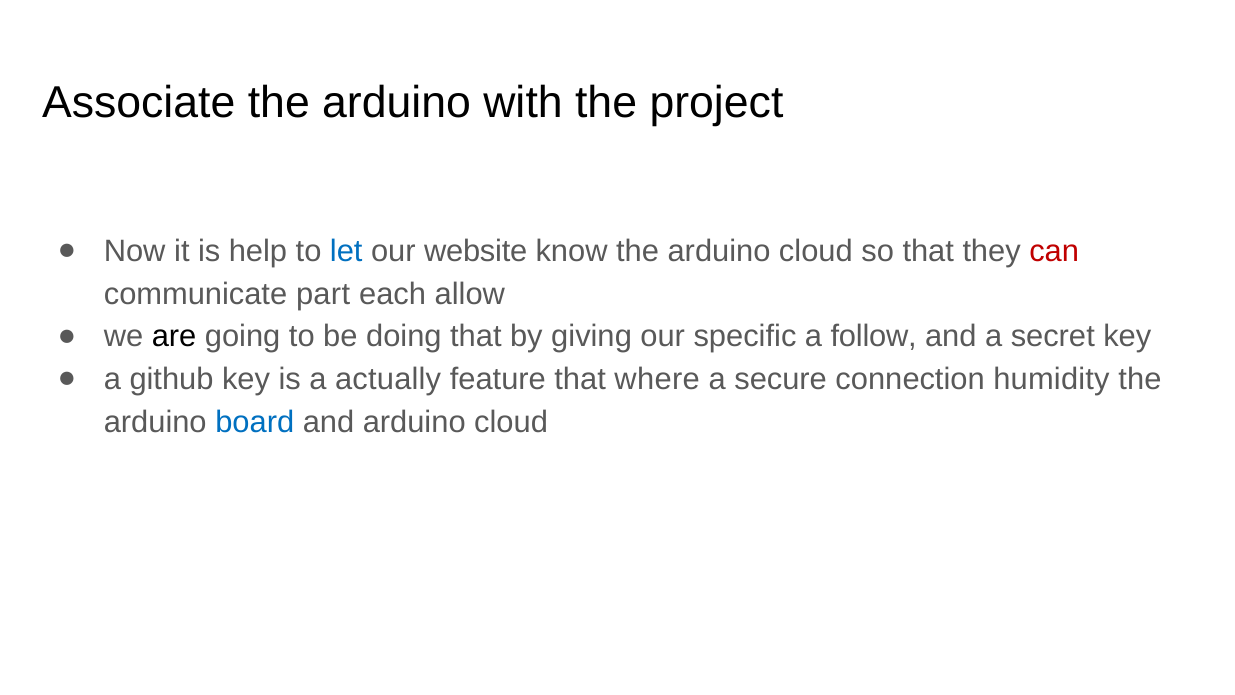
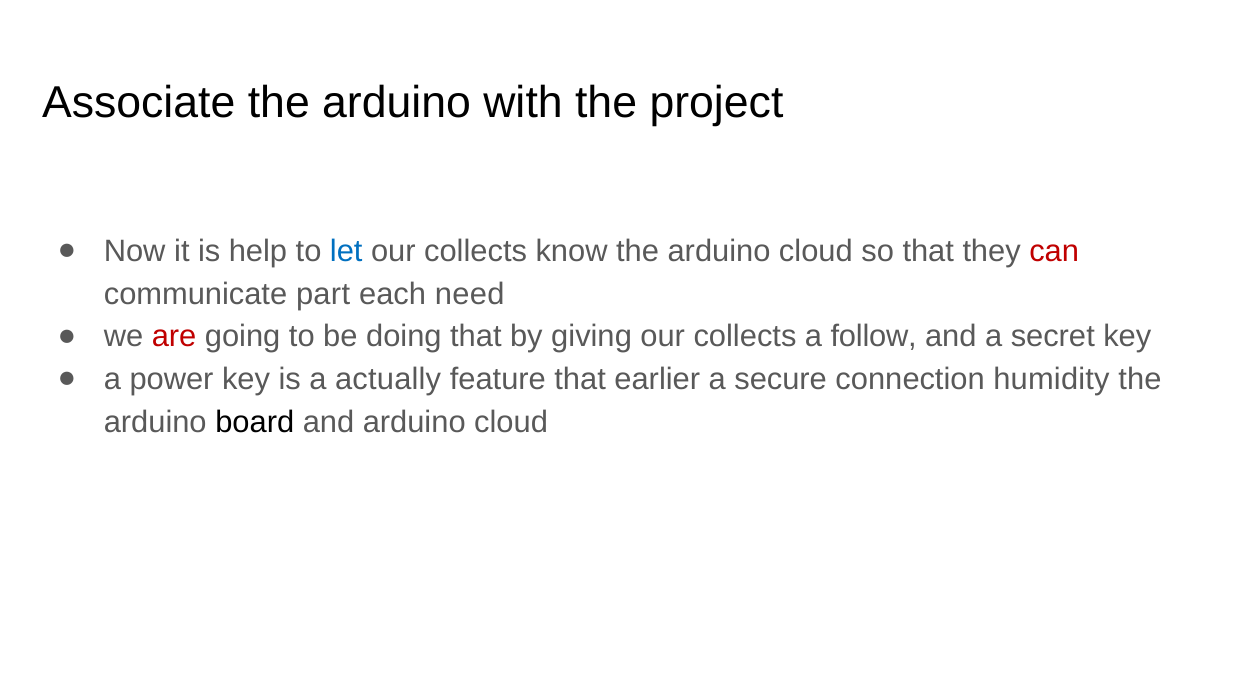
website: website -> collects (476, 251)
allow: allow -> need (470, 294)
are colour: black -> red (174, 337)
giving our specific: specific -> collects (745, 337)
github: github -> power (171, 379)
where: where -> earlier (657, 379)
board colour: blue -> black (255, 422)
